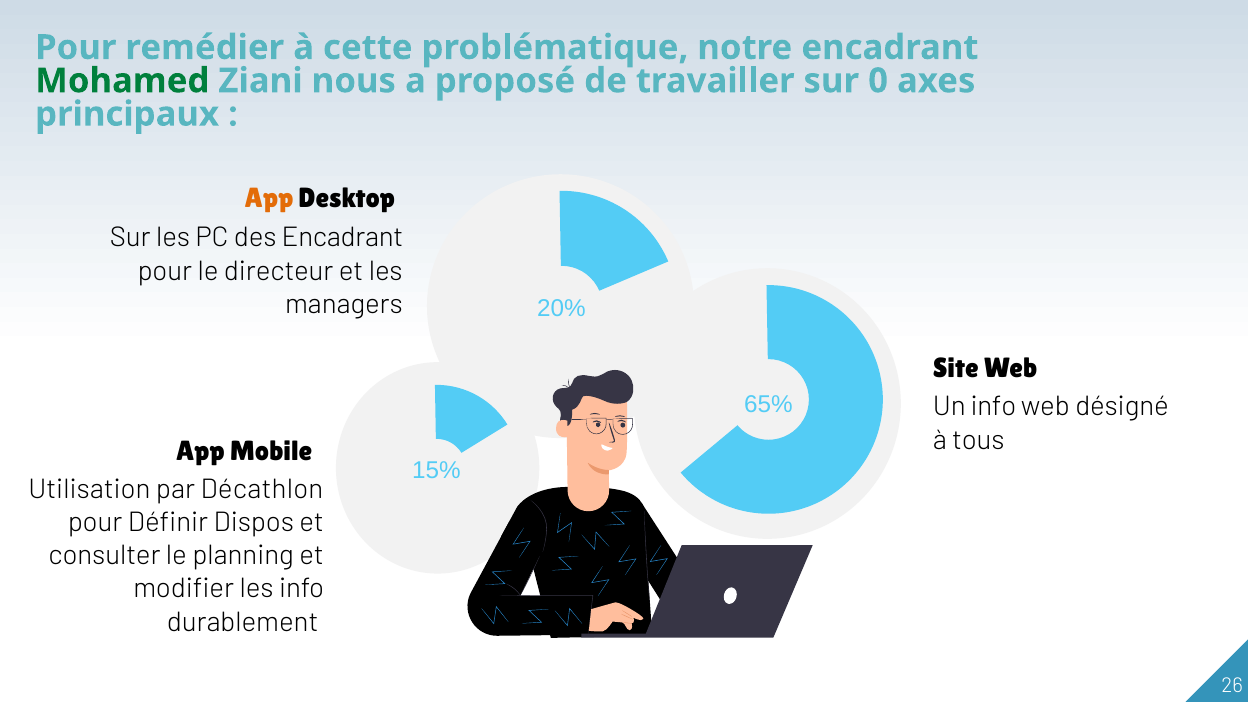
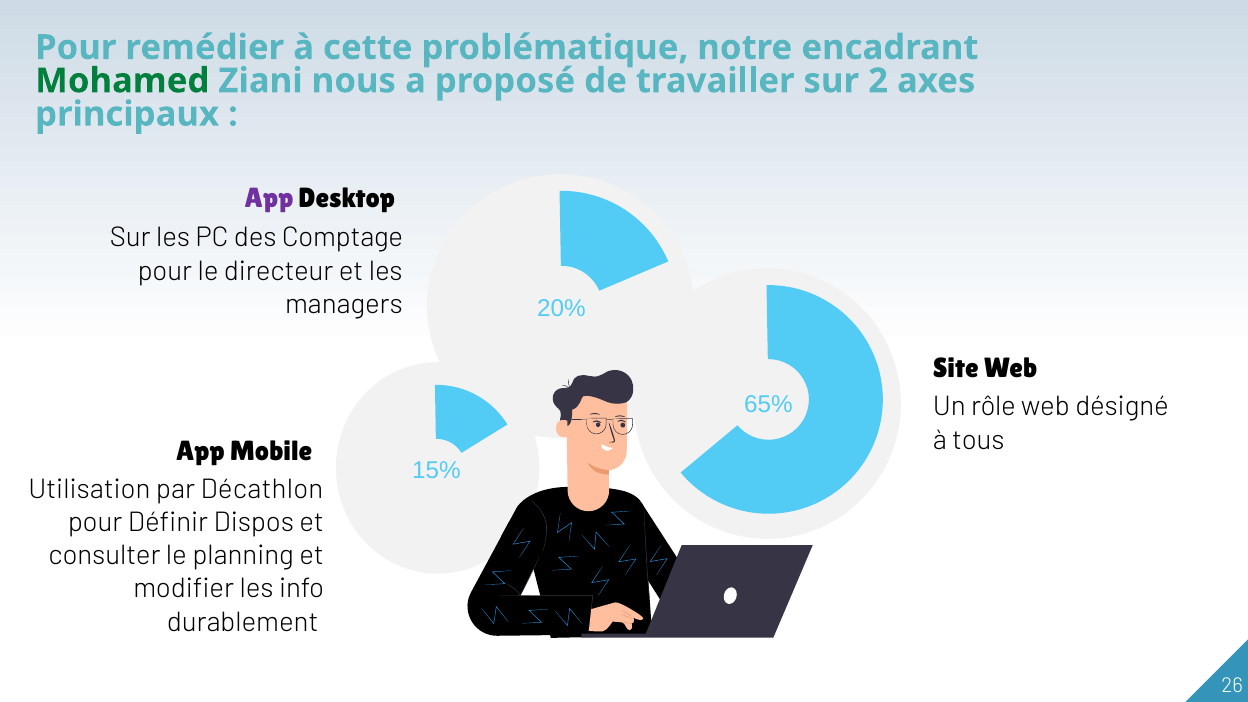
0: 0 -> 2 (878, 81)
App colour: orange -> purple (269, 198)
des Encadrant: Encadrant -> Comptage (343, 238)
Un info: info -> rôle (993, 407)
